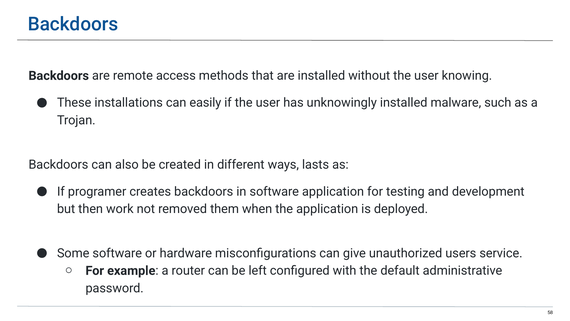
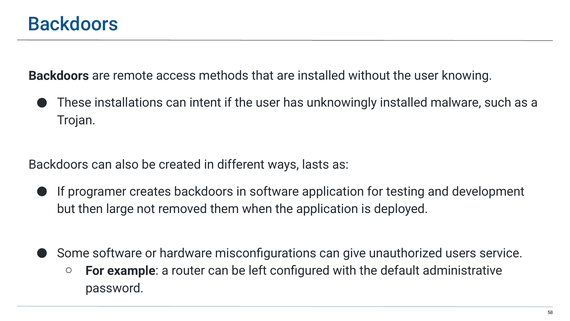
easily: easily -> intent (205, 103)
work: work -> large (120, 209)
